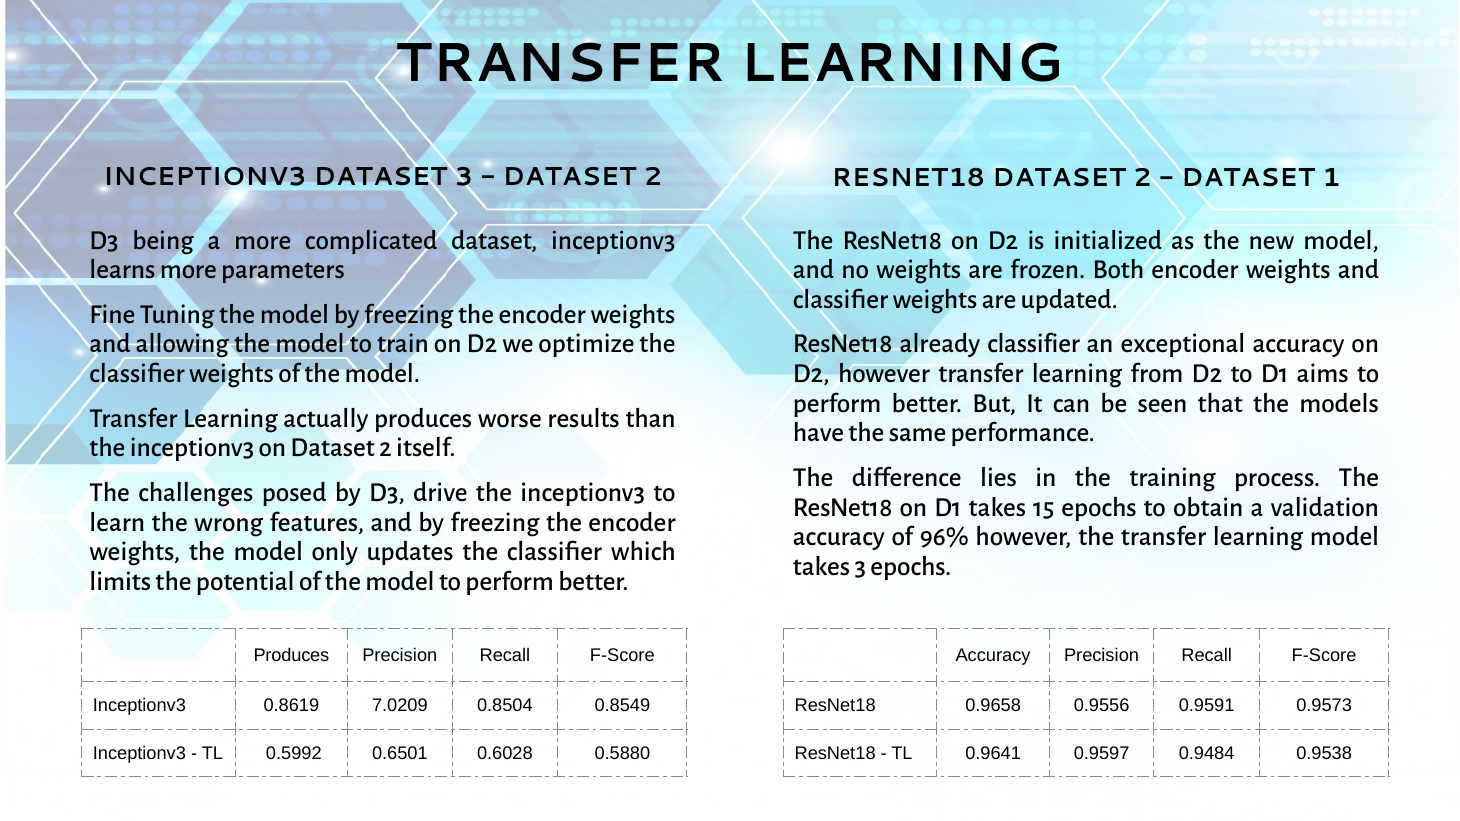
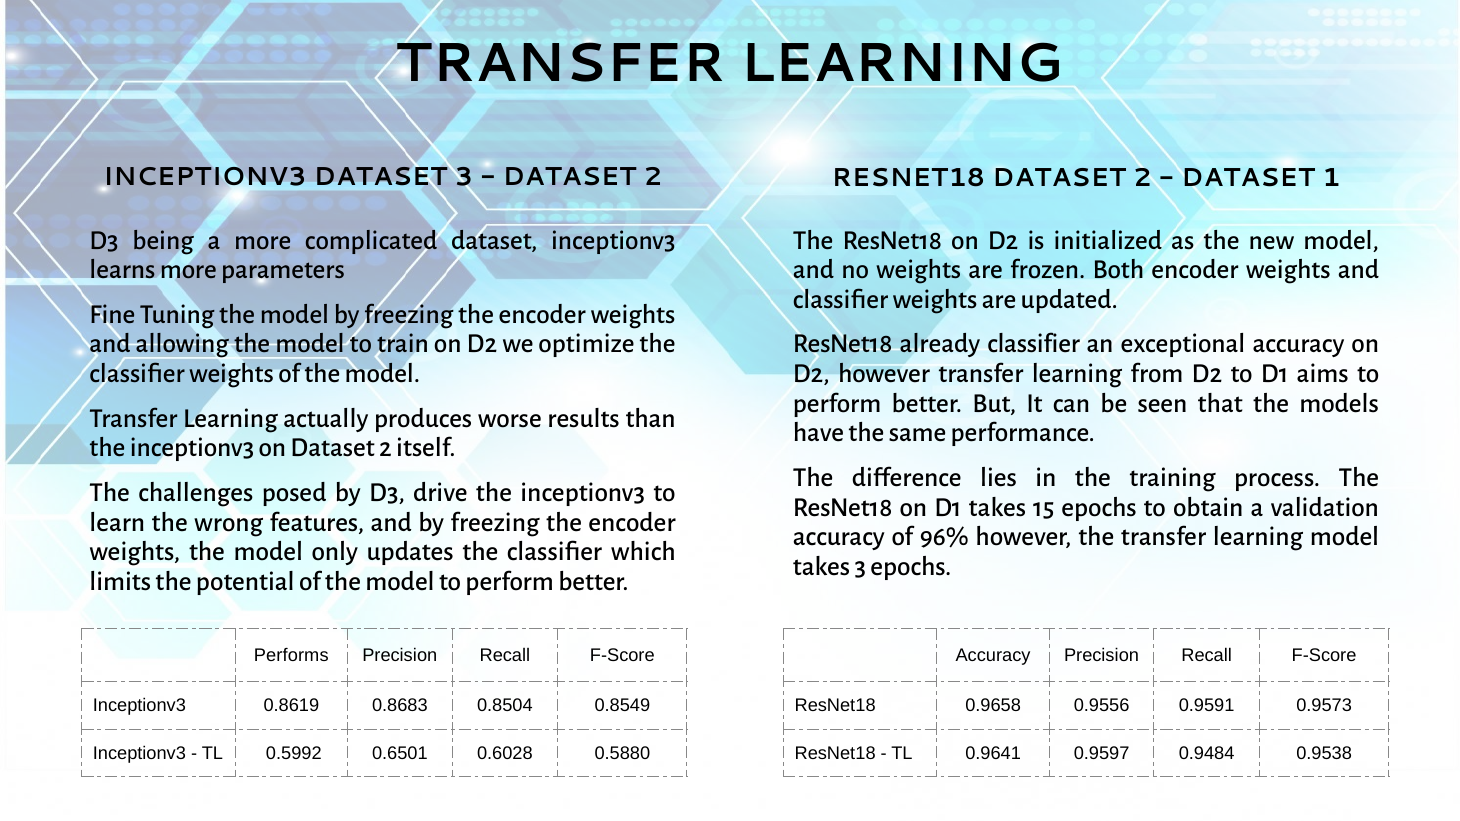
Produces: Produces -> Performs (291, 655)
7.0209: 7.0209 -> 0.8683 (400, 706)
